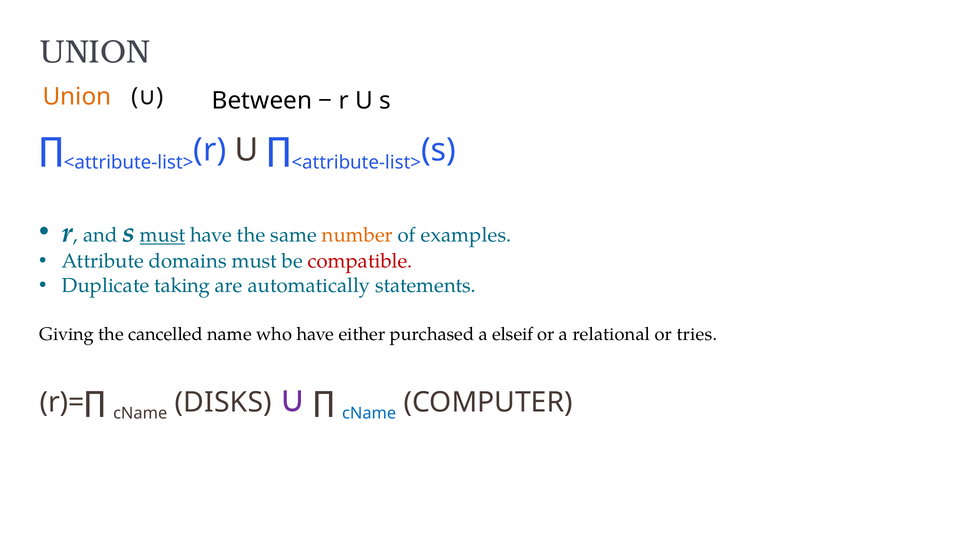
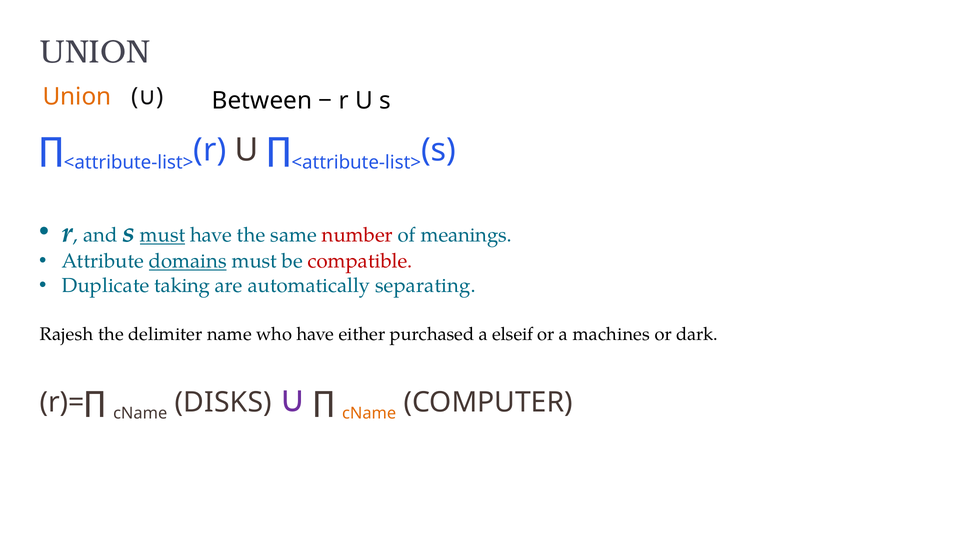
number colour: orange -> red (357, 235)
examples: examples -> meanings (466, 235)
domains underline: none -> present (188, 261)
statements: statements -> separating (425, 286)
Giving: Giving -> Rajesh (67, 335)
cancelled: cancelled -> delimiter (165, 335)
relational: relational -> machines (611, 335)
tries: tries -> dark (697, 335)
cName colour: blue -> orange (369, 413)
